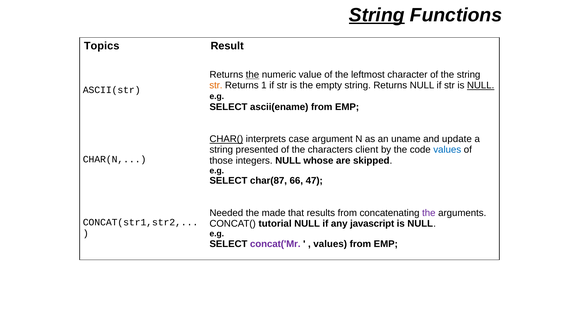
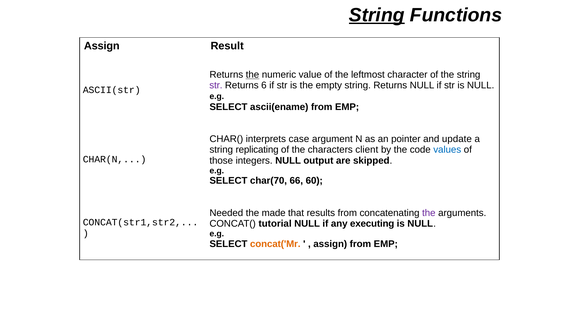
Topics: Topics -> Assign (102, 46)
str colour: orange -> purple (216, 85)
1: 1 -> 6 (264, 85)
NULL underline: present -> none (481, 85)
CHAR( underline: present -> none (226, 139)
uname: uname -> pointer (406, 139)
presented: presented -> replicating (257, 150)
whose: whose -> output (318, 160)
char(87: char(87 -> char(70 (269, 181)
47: 47 -> 60 (314, 181)
javascript: javascript -> executing (372, 224)
concat('Mr colour: purple -> orange (275, 244)
values: values -> assign (330, 244)
